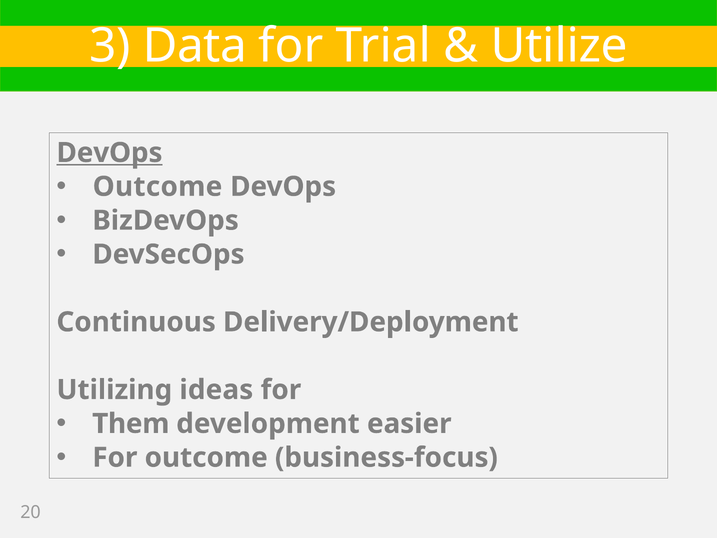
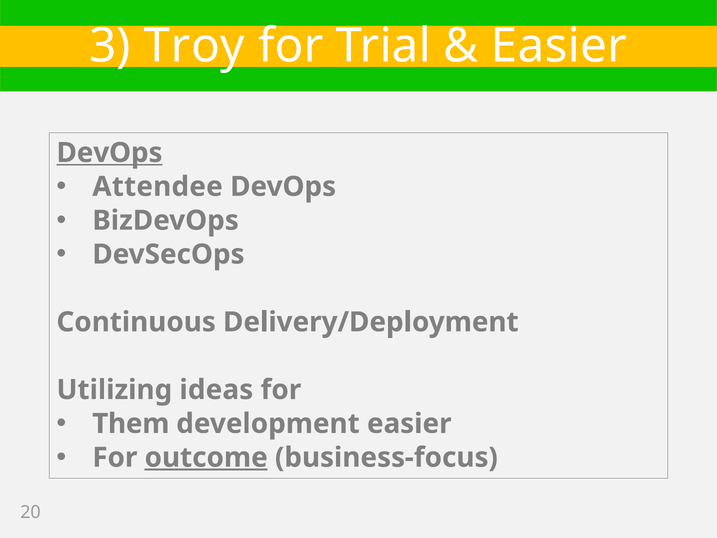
Data: Data -> Troy (194, 46)
Utilize: Utilize -> Easier (559, 46)
Outcome: Outcome -> Attendee (158, 187)
outcome underline: none -> present (206, 457)
